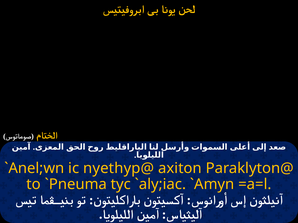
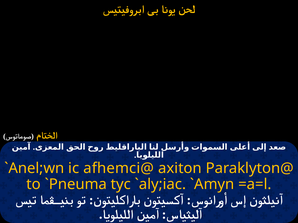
nyethyp@: nyethyp@ -> afhemci@ (119, 169)
